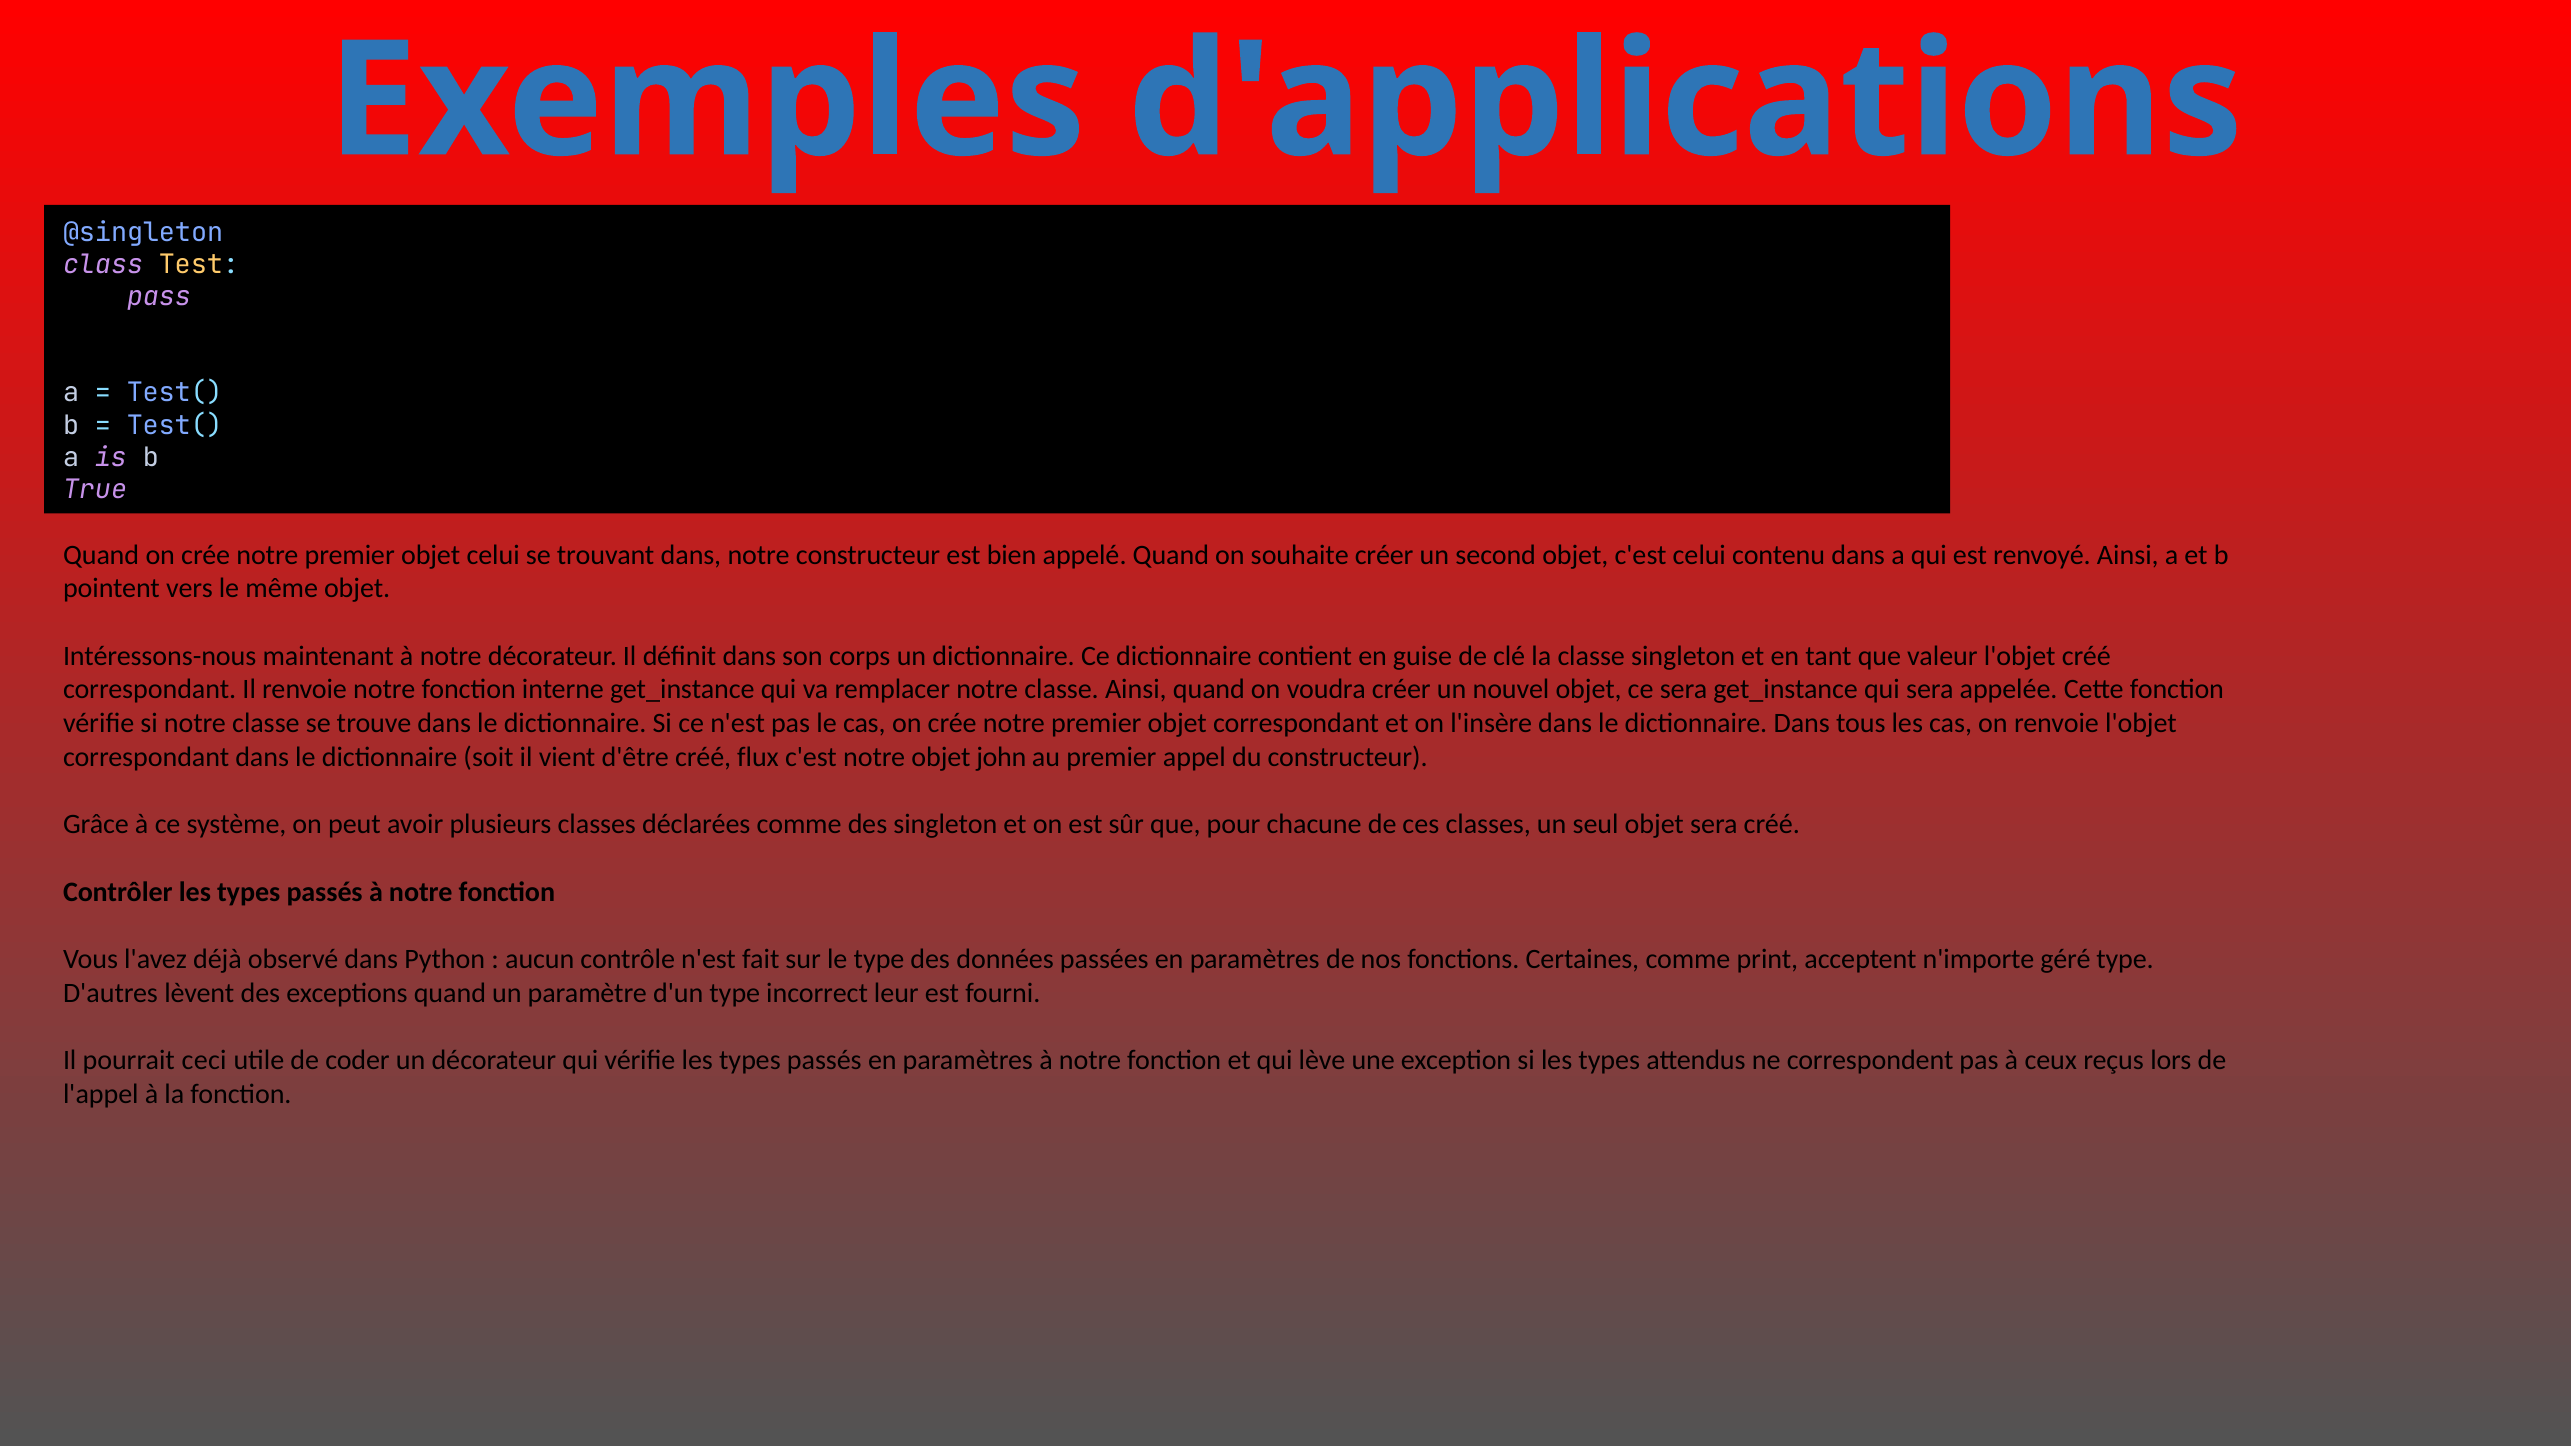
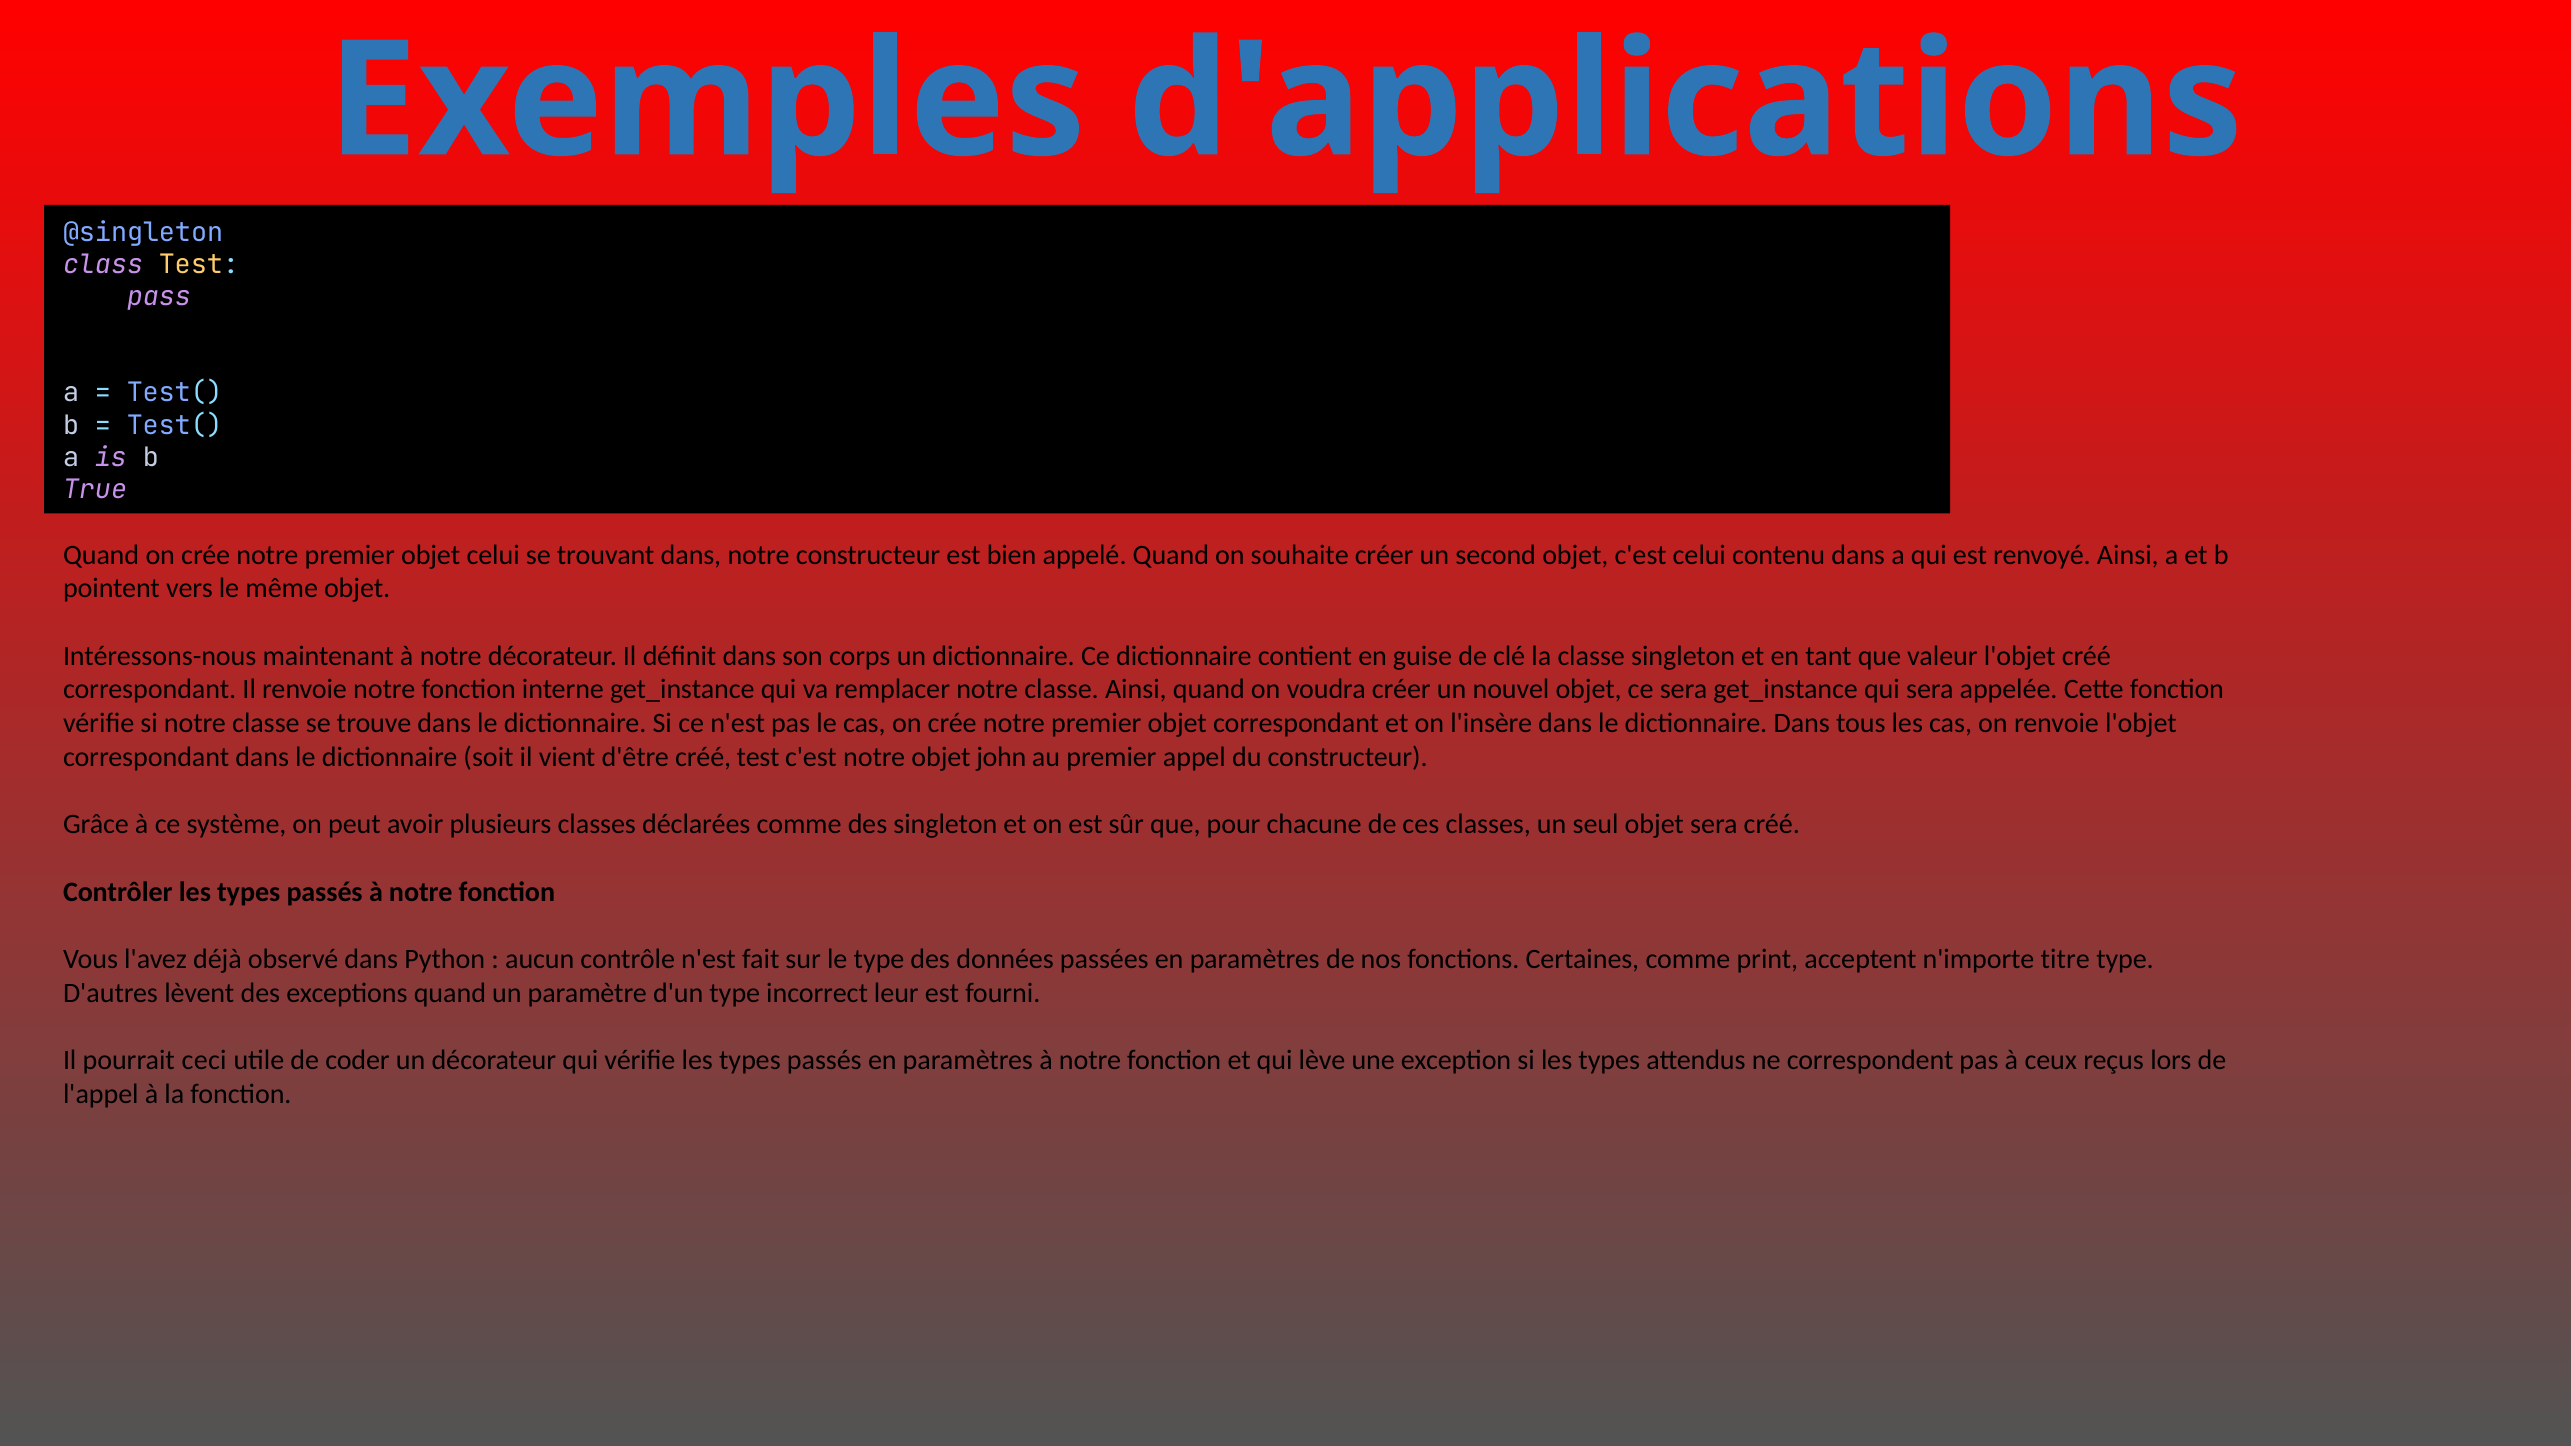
créé flux: flux -> test (758, 757)
géré: géré -> titre (2065, 959)
